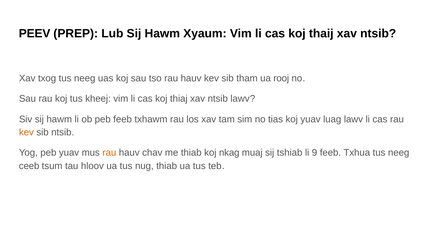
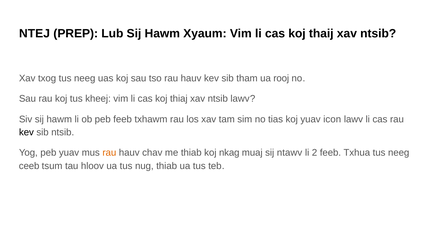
PEEV: PEEV -> NTEJ (34, 33)
luag: luag -> icon (332, 119)
kev colour: orange -> black (26, 132)
tshiab: tshiab -> ntawv (290, 152)
9: 9 -> 2 (315, 152)
